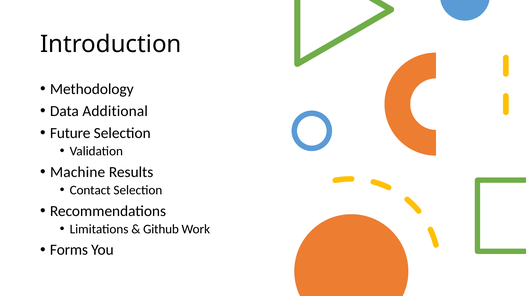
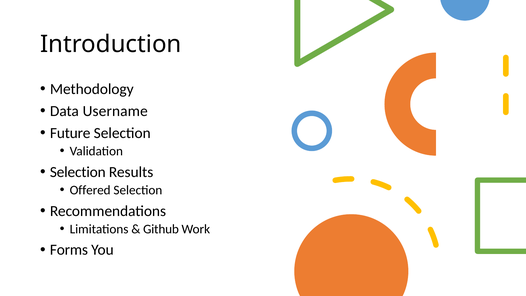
Additional: Additional -> Username (115, 111)
Machine: Machine -> Selection (78, 172)
Contact: Contact -> Offered (90, 190)
